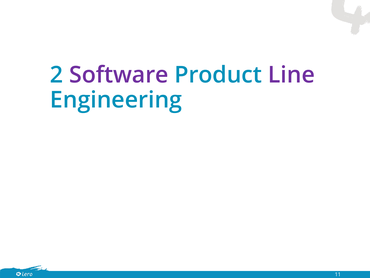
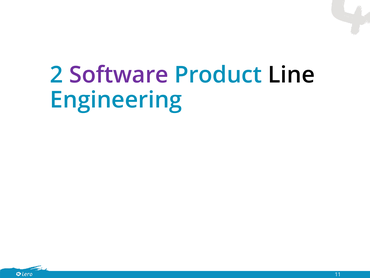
Line colour: purple -> black (291, 75)
